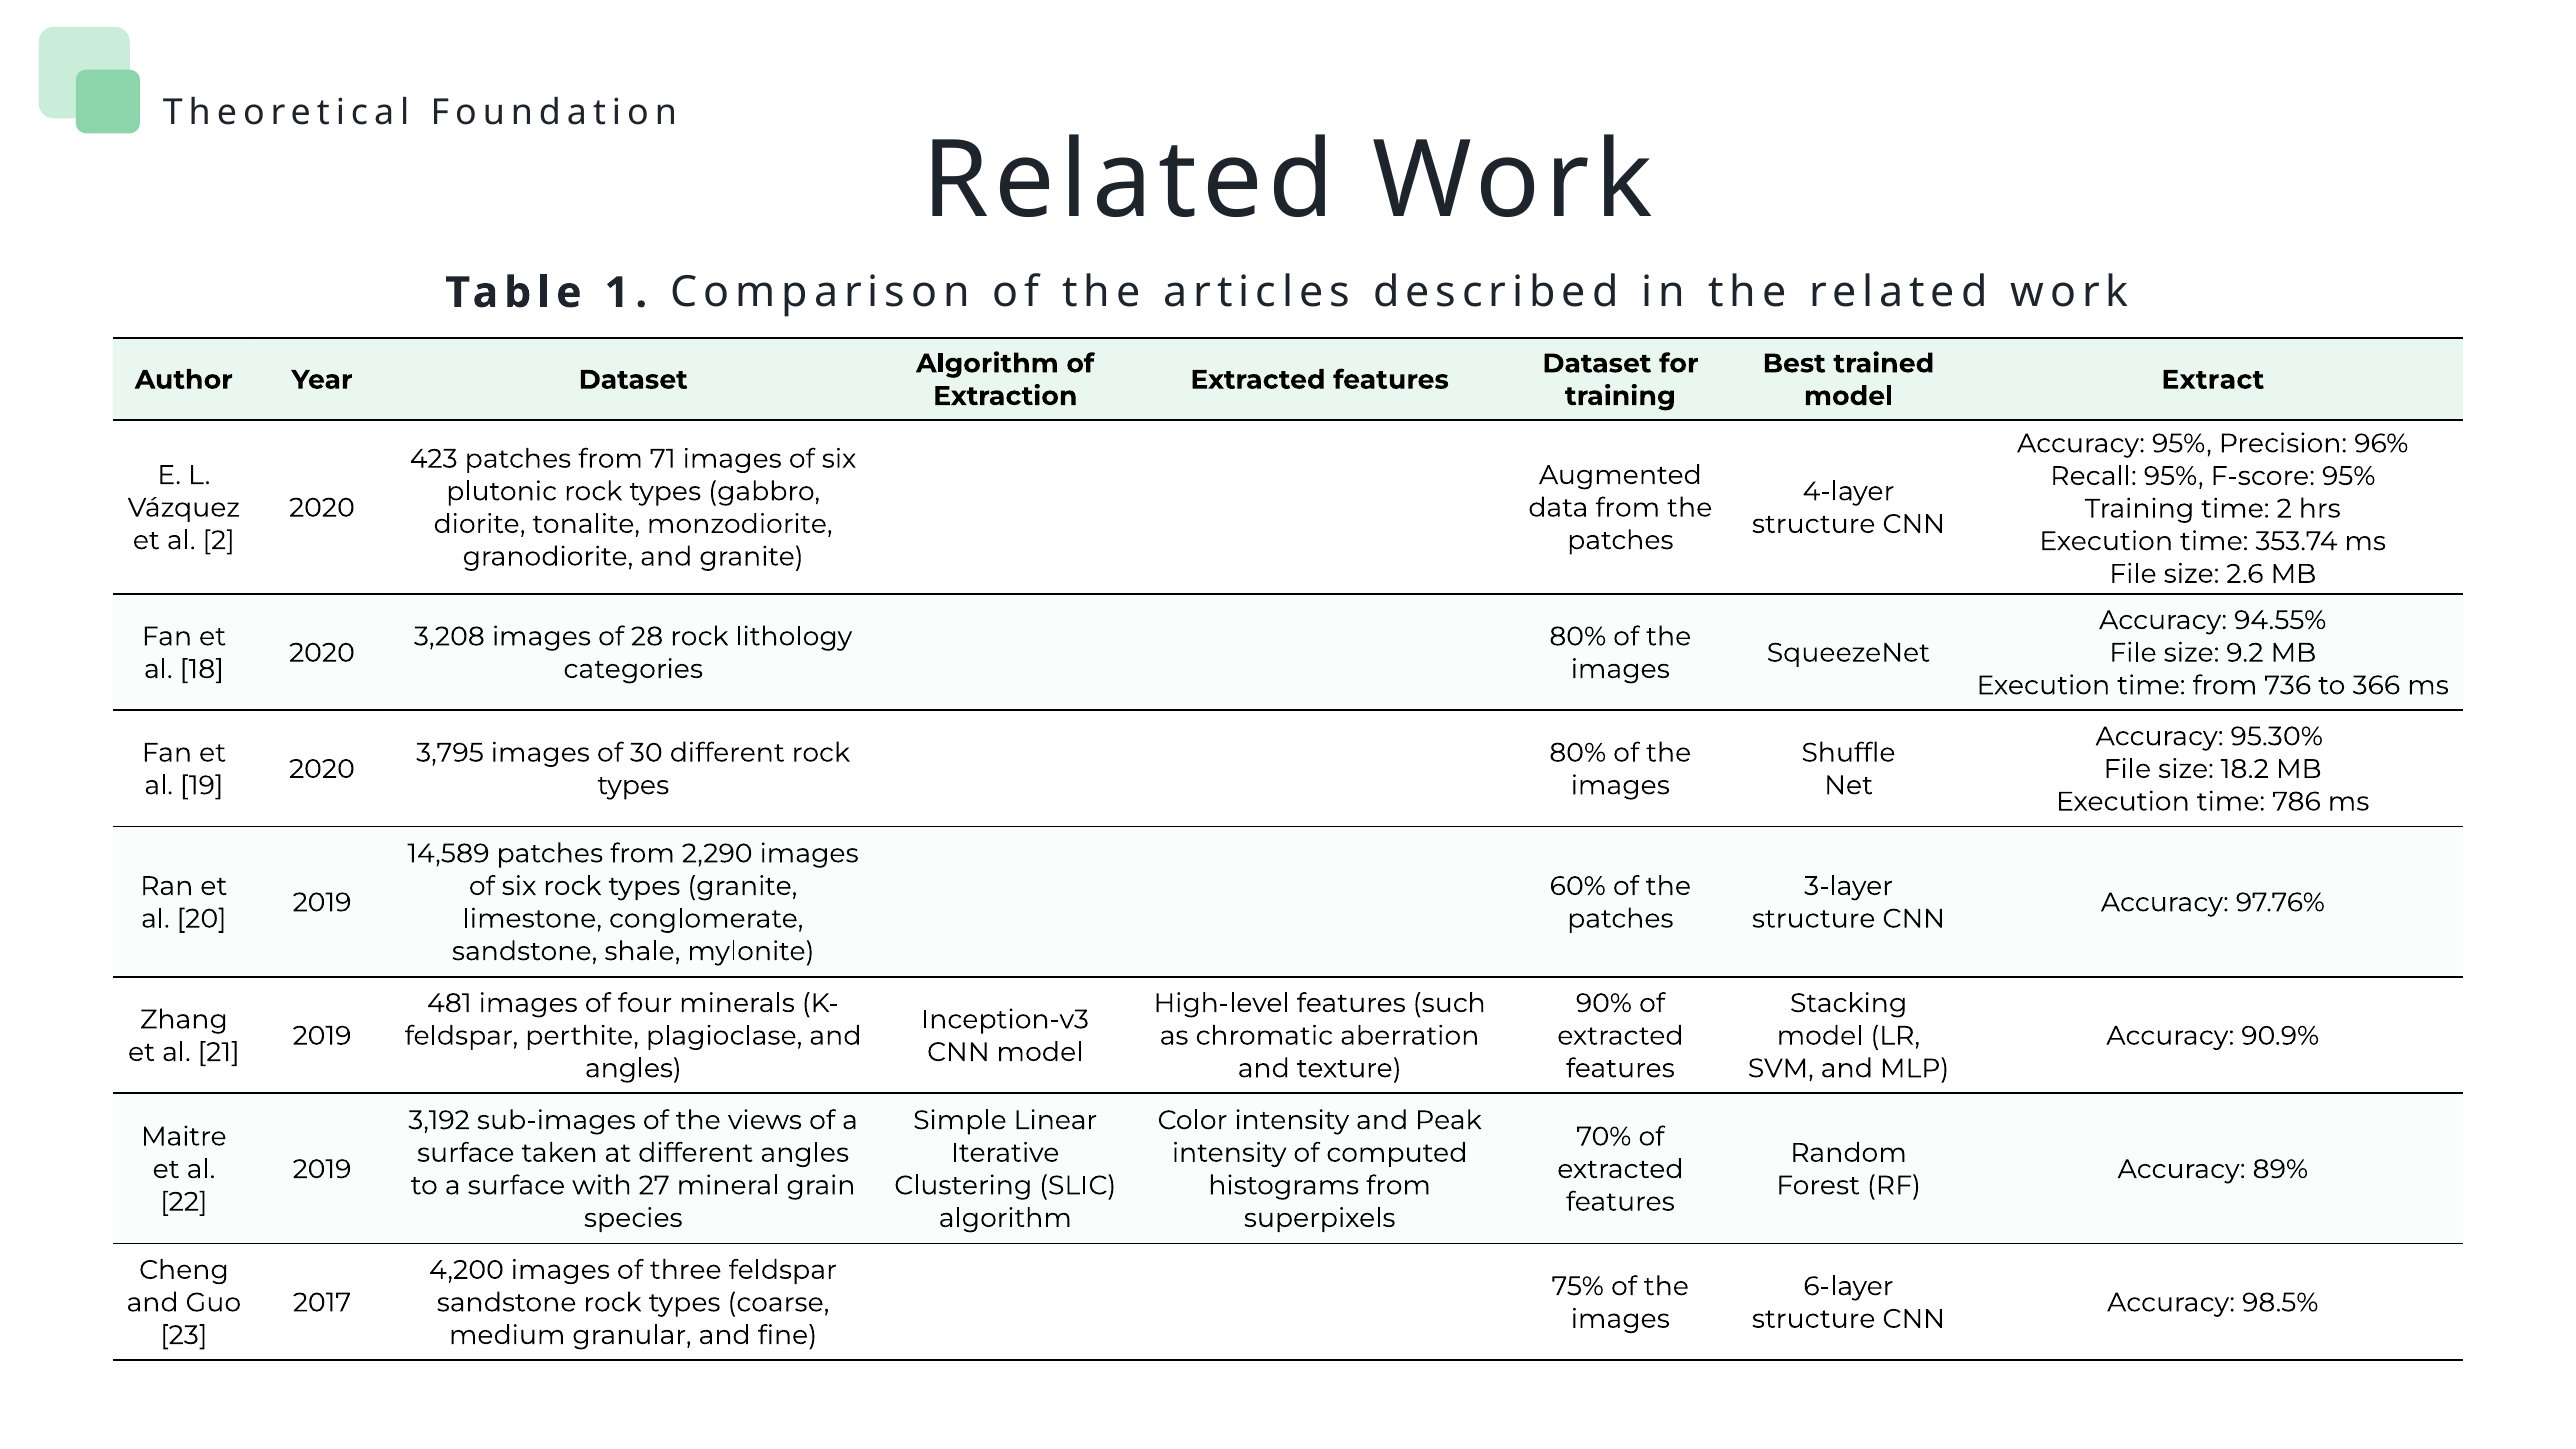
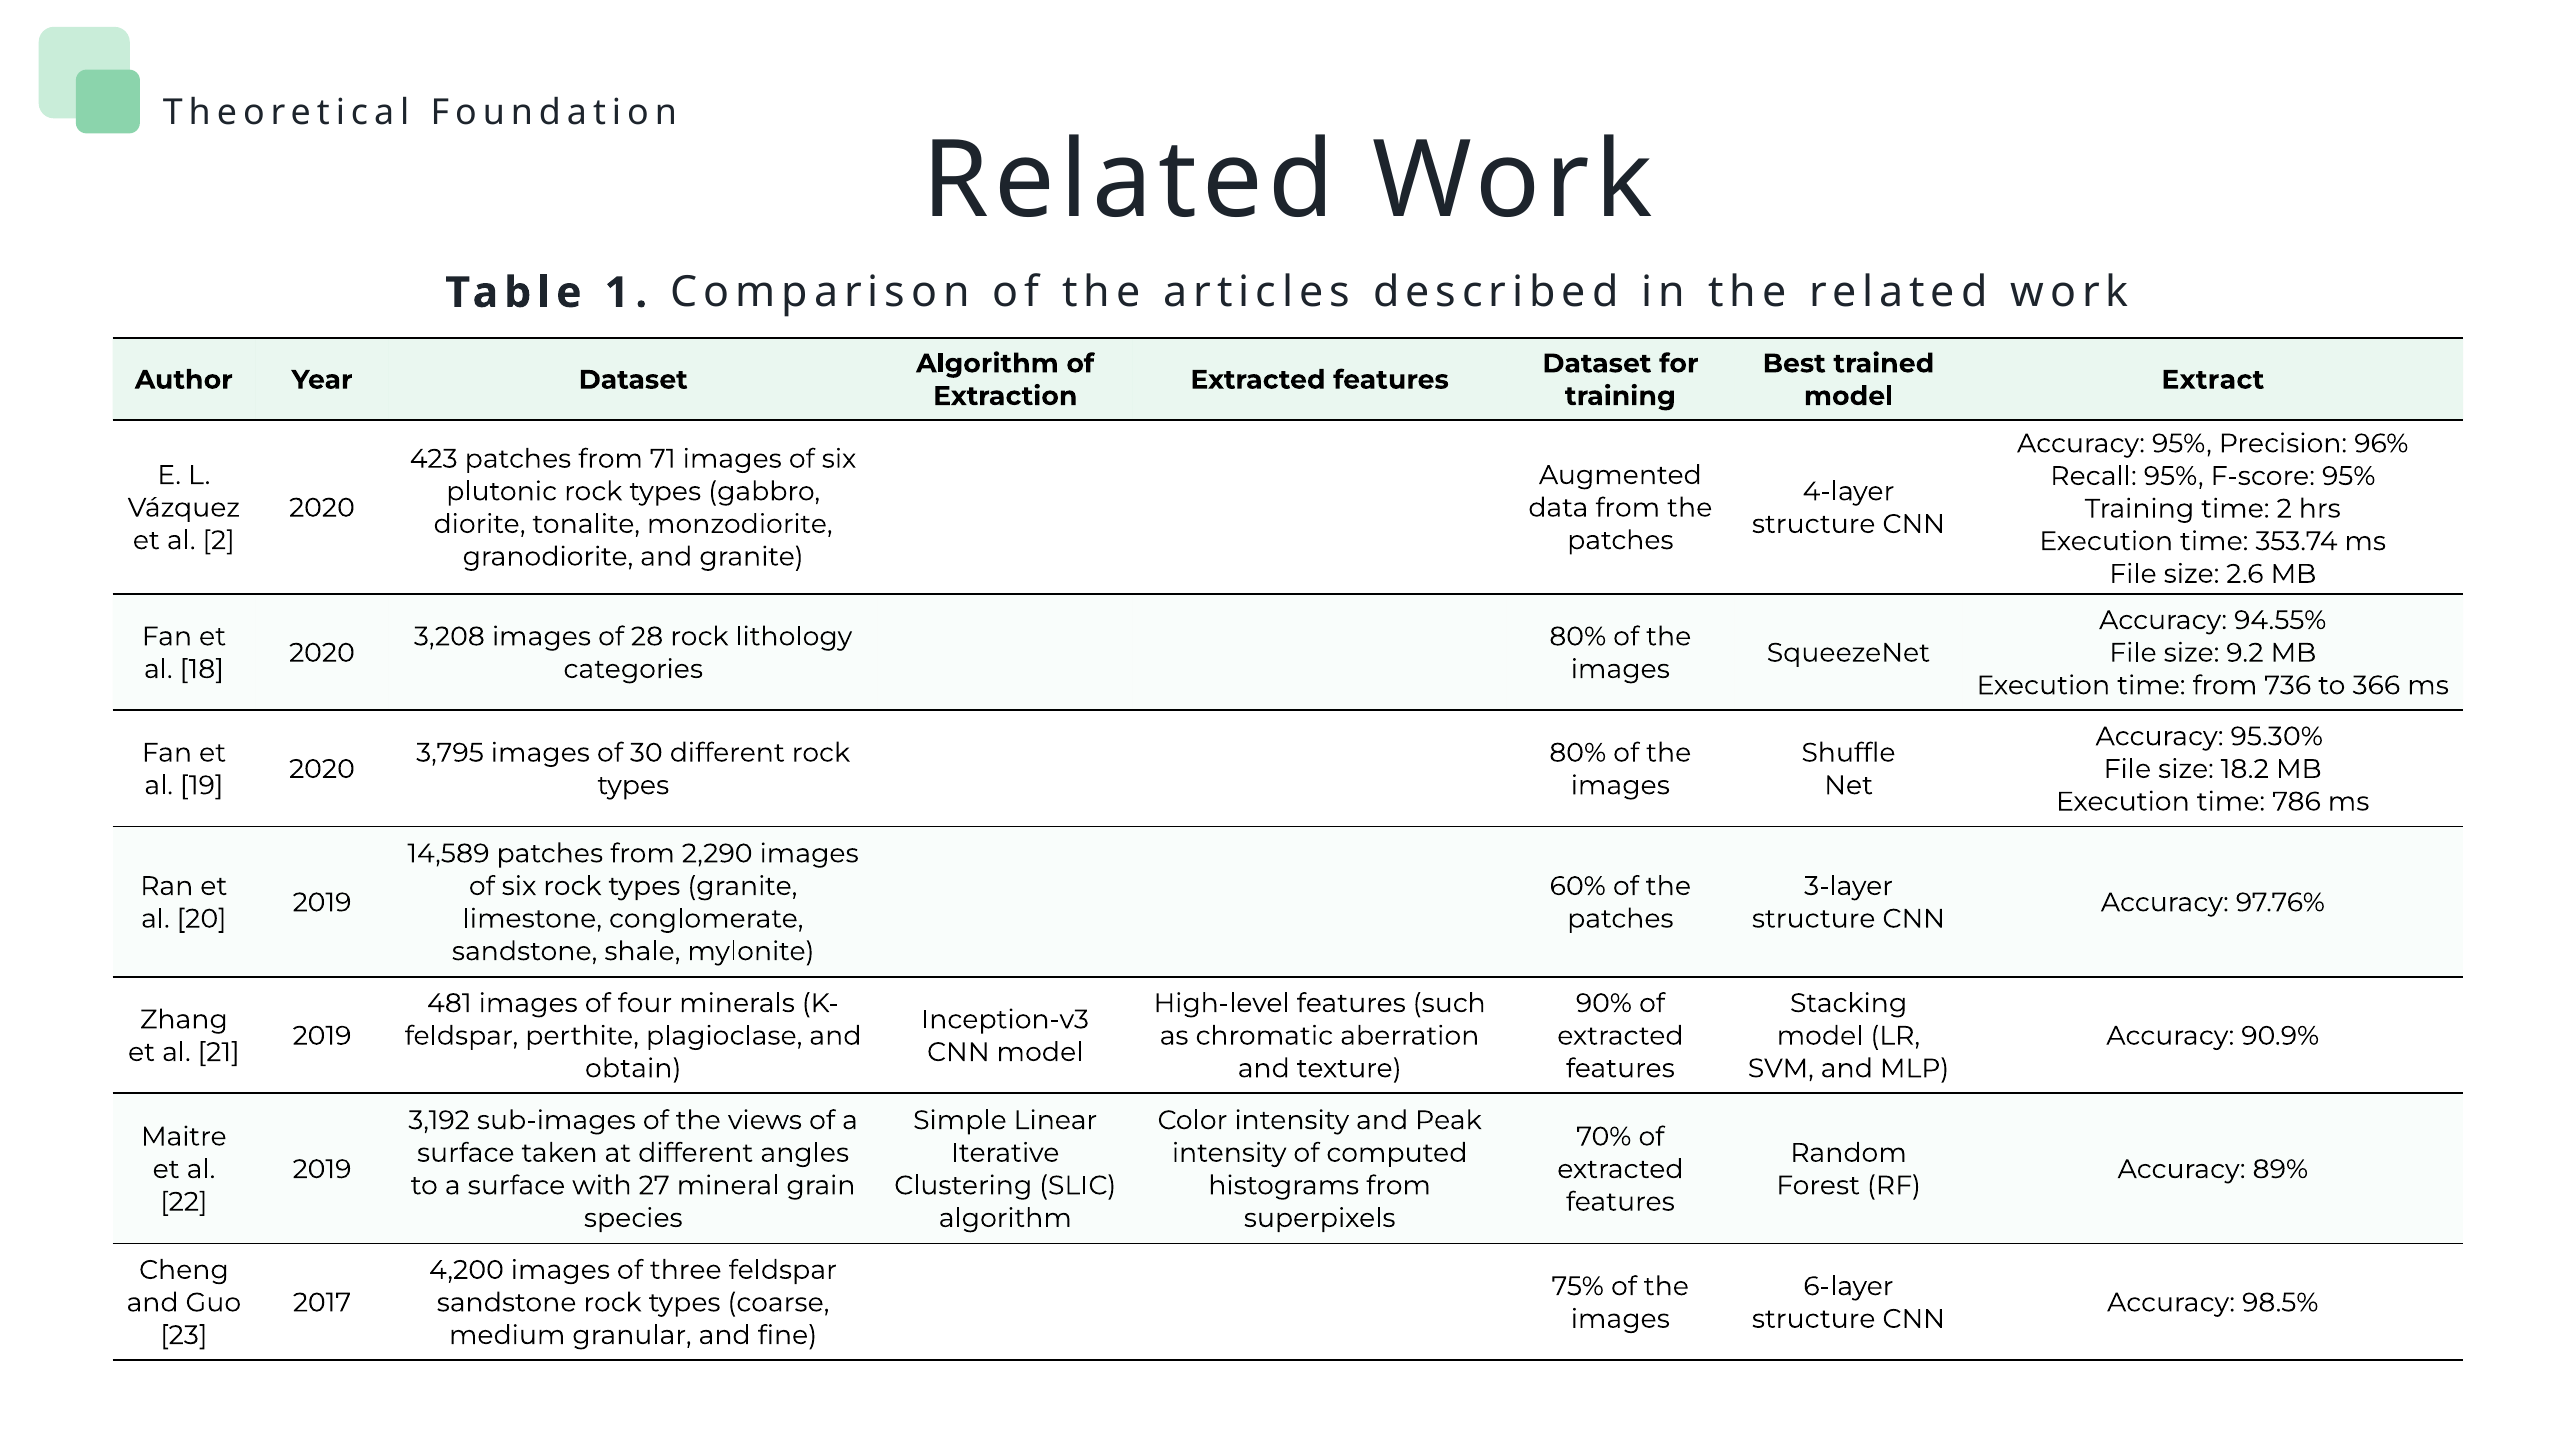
angles: angles -> obtain (633, 1068)
